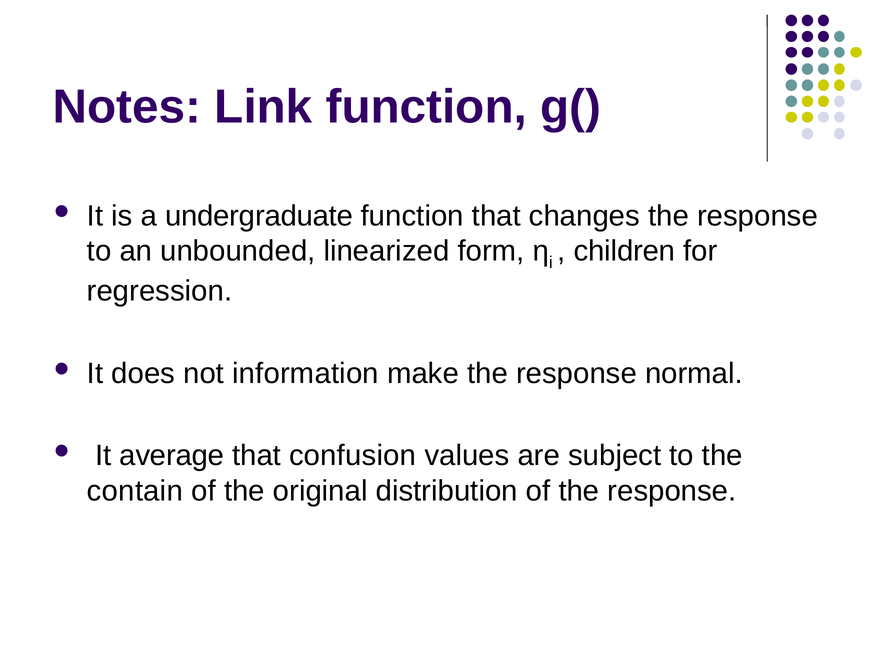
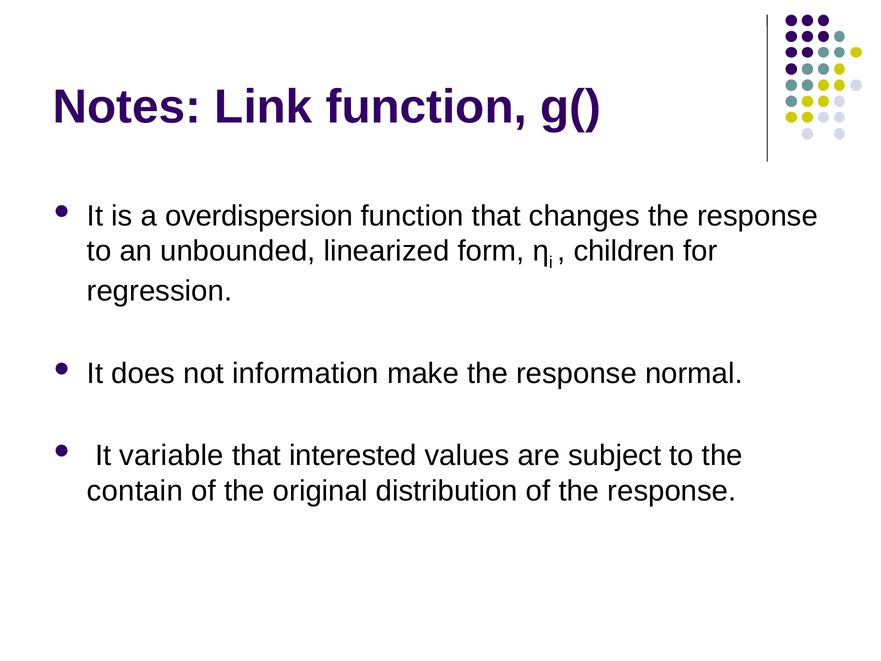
undergraduate: undergraduate -> overdispersion (259, 216)
average: average -> variable (172, 455)
confusion: confusion -> interested (353, 455)
